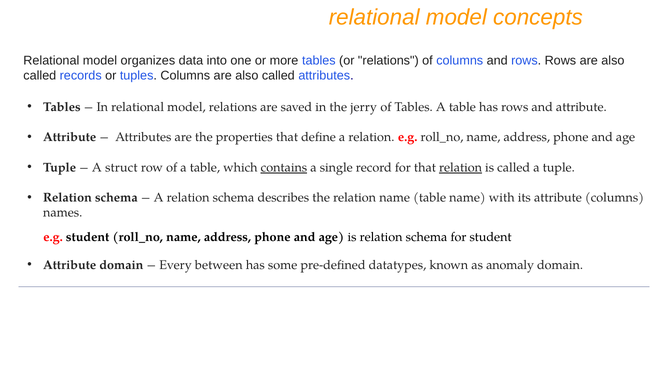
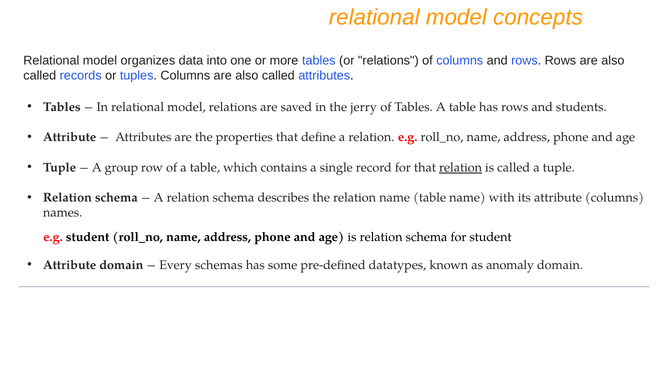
and attribute: attribute -> students (581, 107)
struct: struct -> group (121, 167)
contains underline: present -> none (284, 167)
between: between -> schemas (219, 265)
